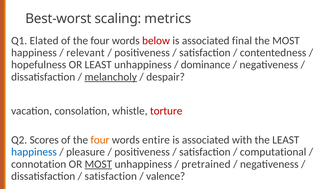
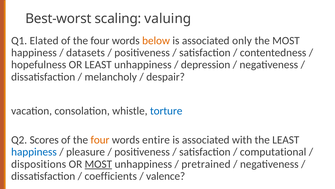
metrics: metrics -> valuing (168, 19)
below colour: red -> orange (156, 40)
final: final -> only (242, 40)
relevant: relevant -> datasets (86, 52)
dominance: dominance -> depression (206, 65)
melancholy underline: present -> none (111, 77)
torture colour: red -> blue (166, 111)
connotation: connotation -> dispositions (39, 164)
satisfaction: satisfaction -> coefficients (111, 176)
